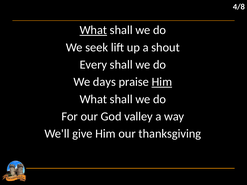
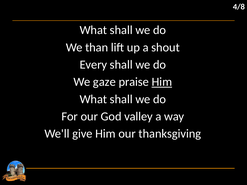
What underline: present -> none (93, 30)
seek: seek -> than (97, 47)
days: days -> gaze (104, 82)
